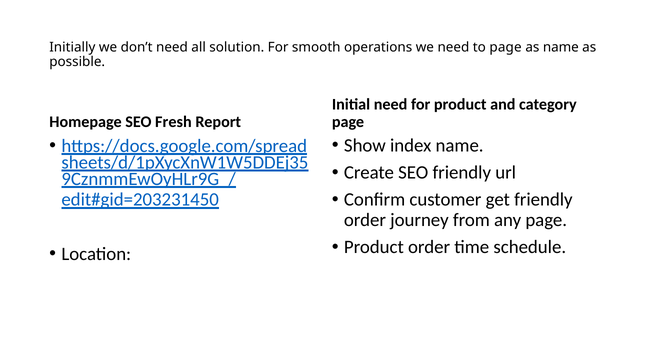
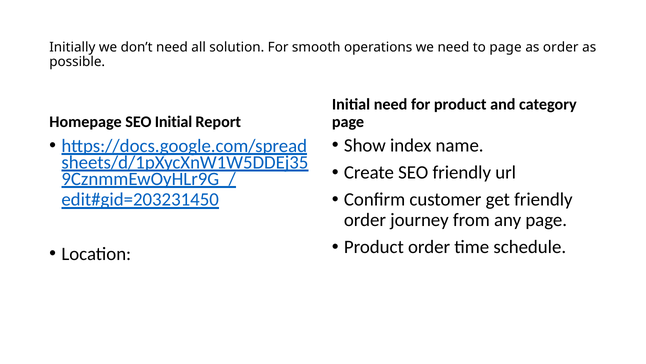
as name: name -> order (561, 47)
SEO Fresh: Fresh -> Initial (174, 121)
